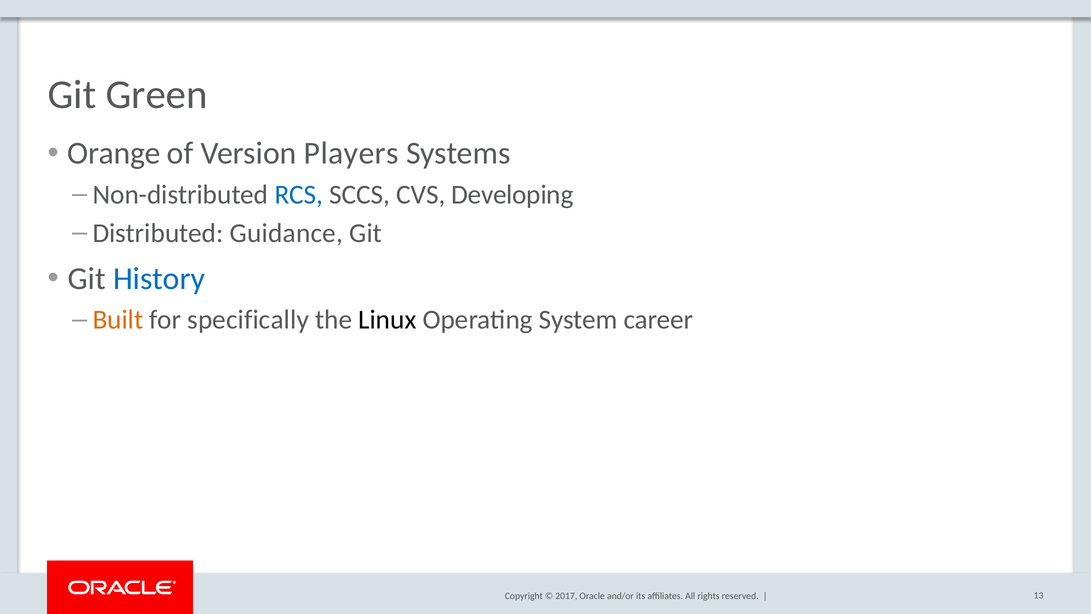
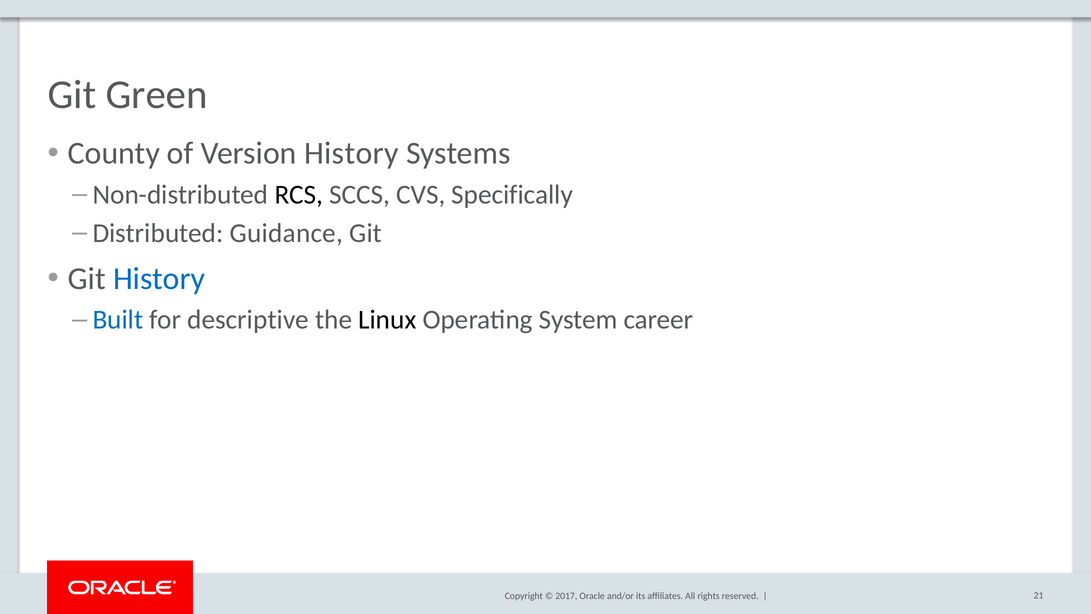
Orange: Orange -> County (114, 153)
Version Players: Players -> History (351, 153)
RCS colour: blue -> black (299, 194)
Developing: Developing -> Specifically (512, 194)
Built colour: orange -> blue (118, 320)
specifically: specifically -> descriptive (248, 320)
13: 13 -> 21 (1039, 596)
